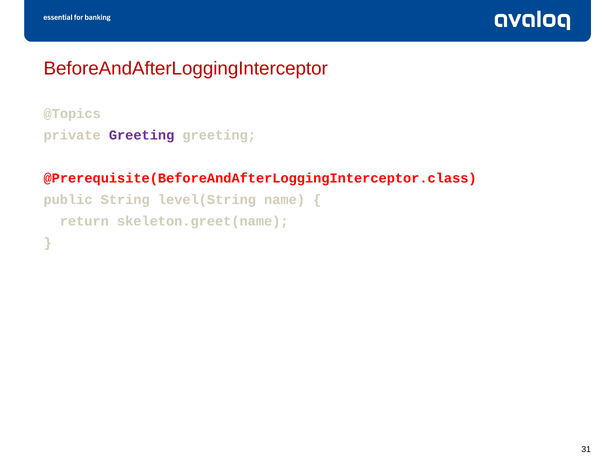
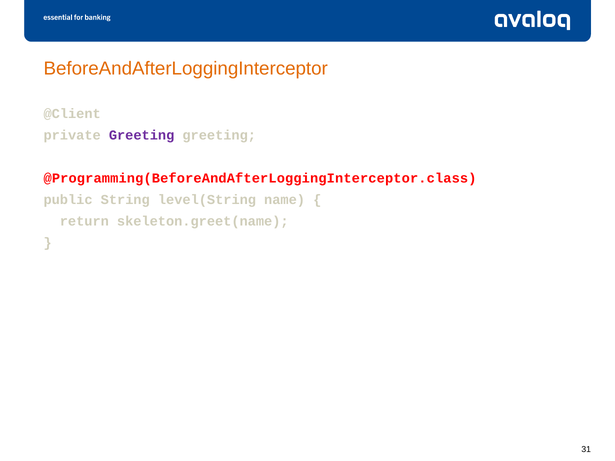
BeforeAndAfterLoggingInterceptor colour: red -> orange (186, 69)
@Topics: @Topics -> @Client (72, 114)
@Prerequisite(BeforeAndAfterLoggingInterceptor.class: @Prerequisite(BeforeAndAfterLoggingInterceptor.class -> @Programming(BeforeAndAfterLoggingInterceptor.class (260, 178)
